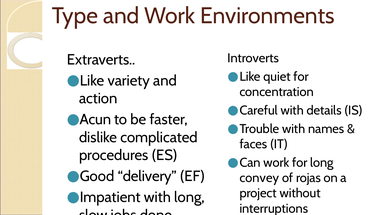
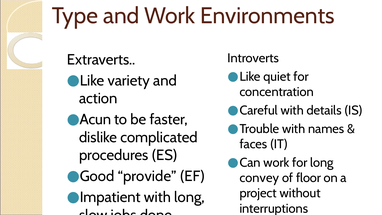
delivery: delivery -> provide (147, 176)
rojas: rojas -> floor (308, 178)
